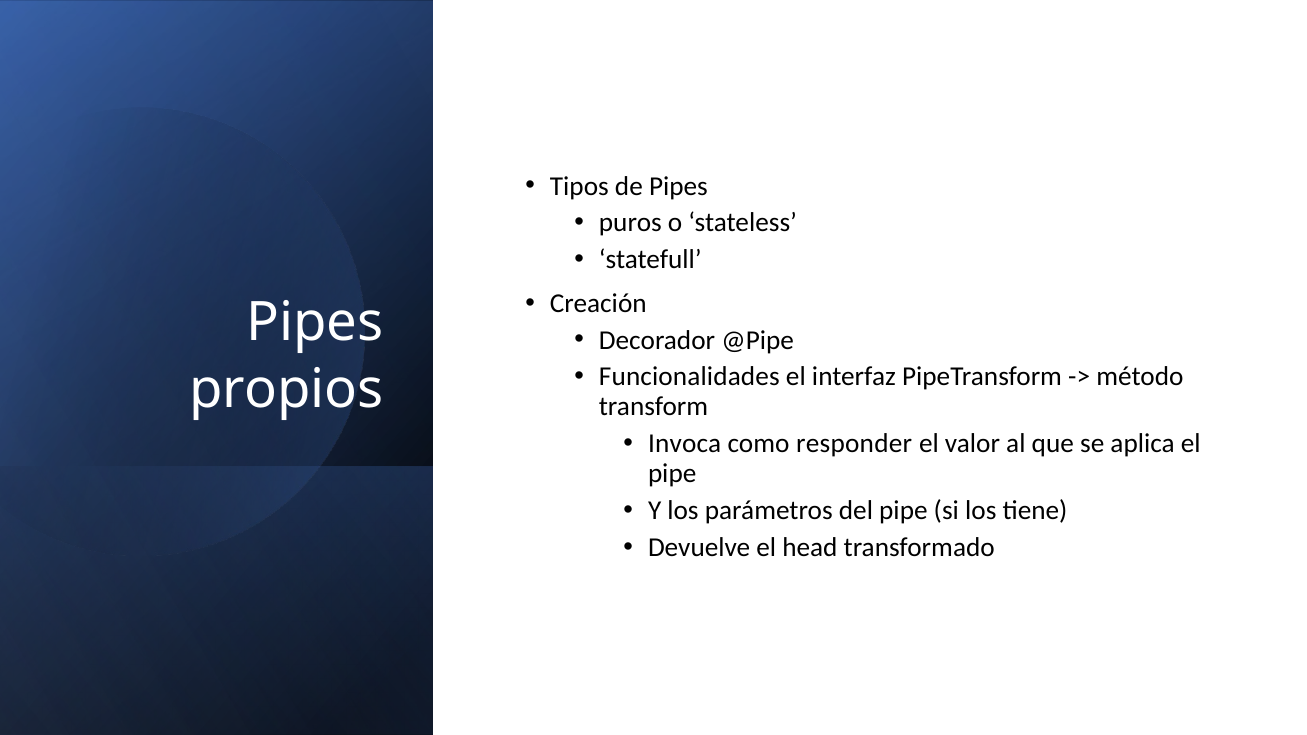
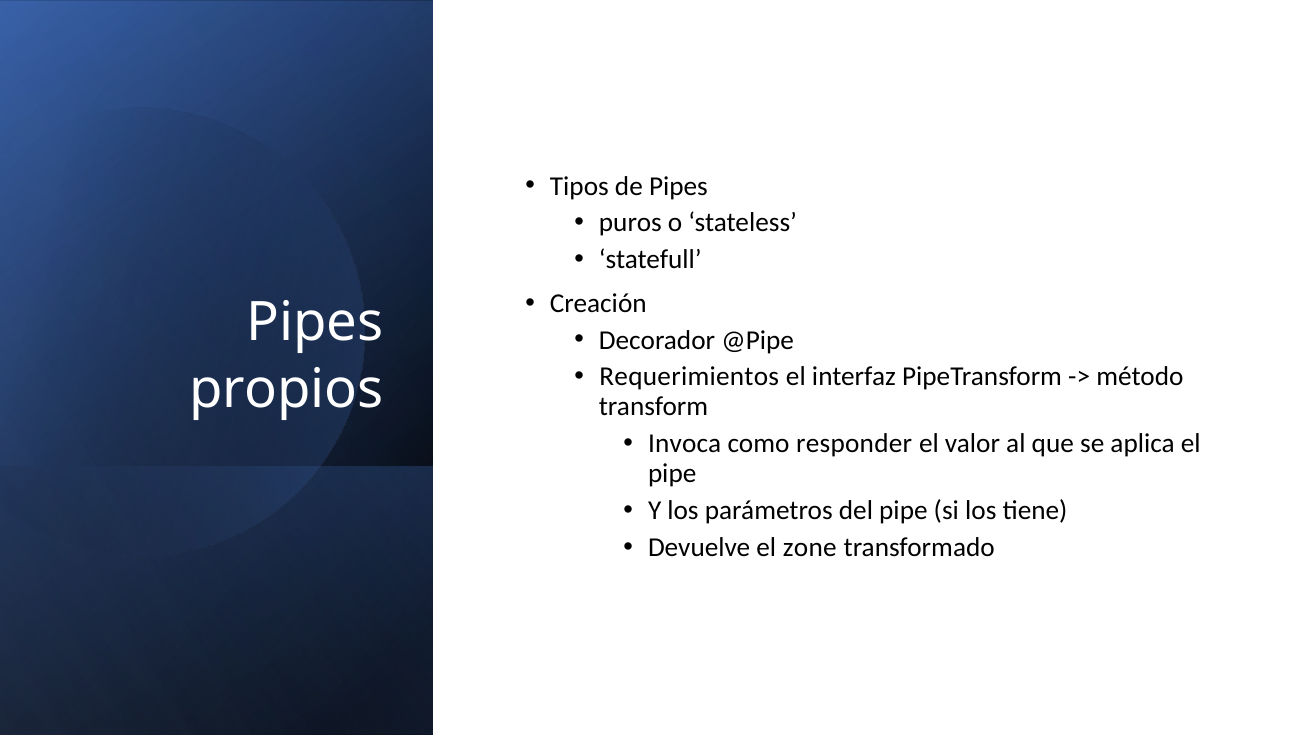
Funcionalidades: Funcionalidades -> Requerimientos (689, 377)
head: head -> zone (810, 548)
